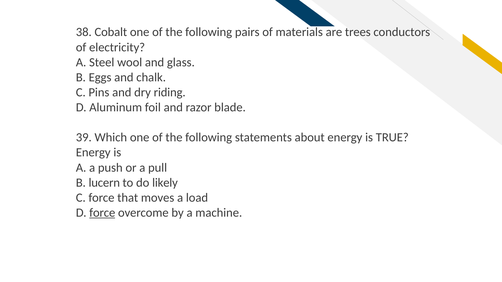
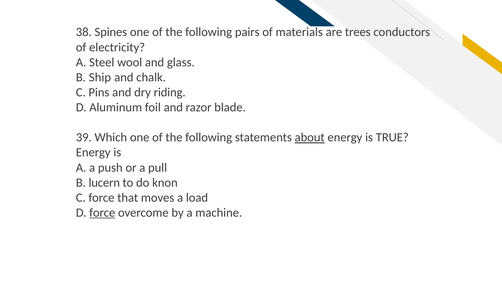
Cobalt: Cobalt -> Spines (111, 32)
Eggs: Eggs -> Ship (100, 77)
about underline: none -> present (310, 138)
likely: likely -> knon (165, 183)
